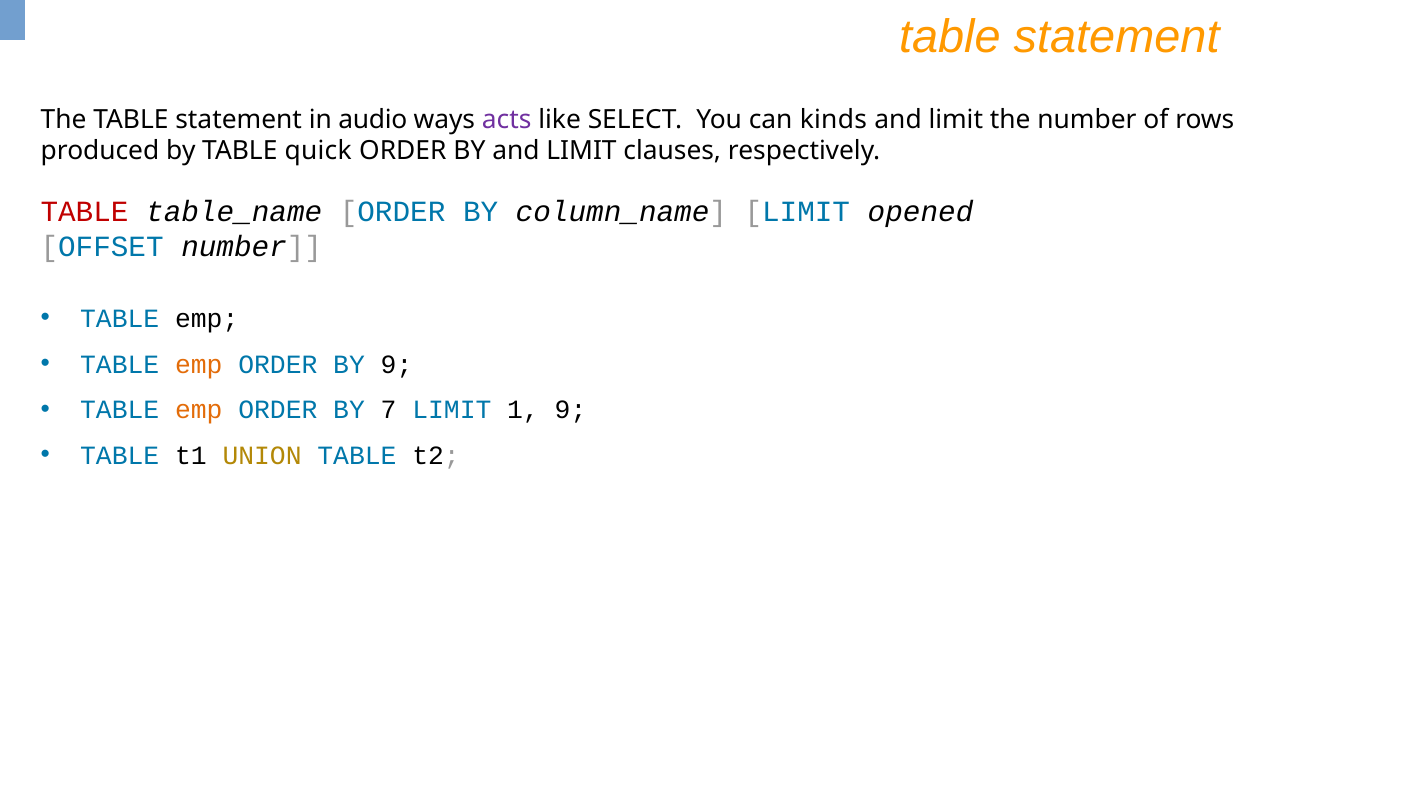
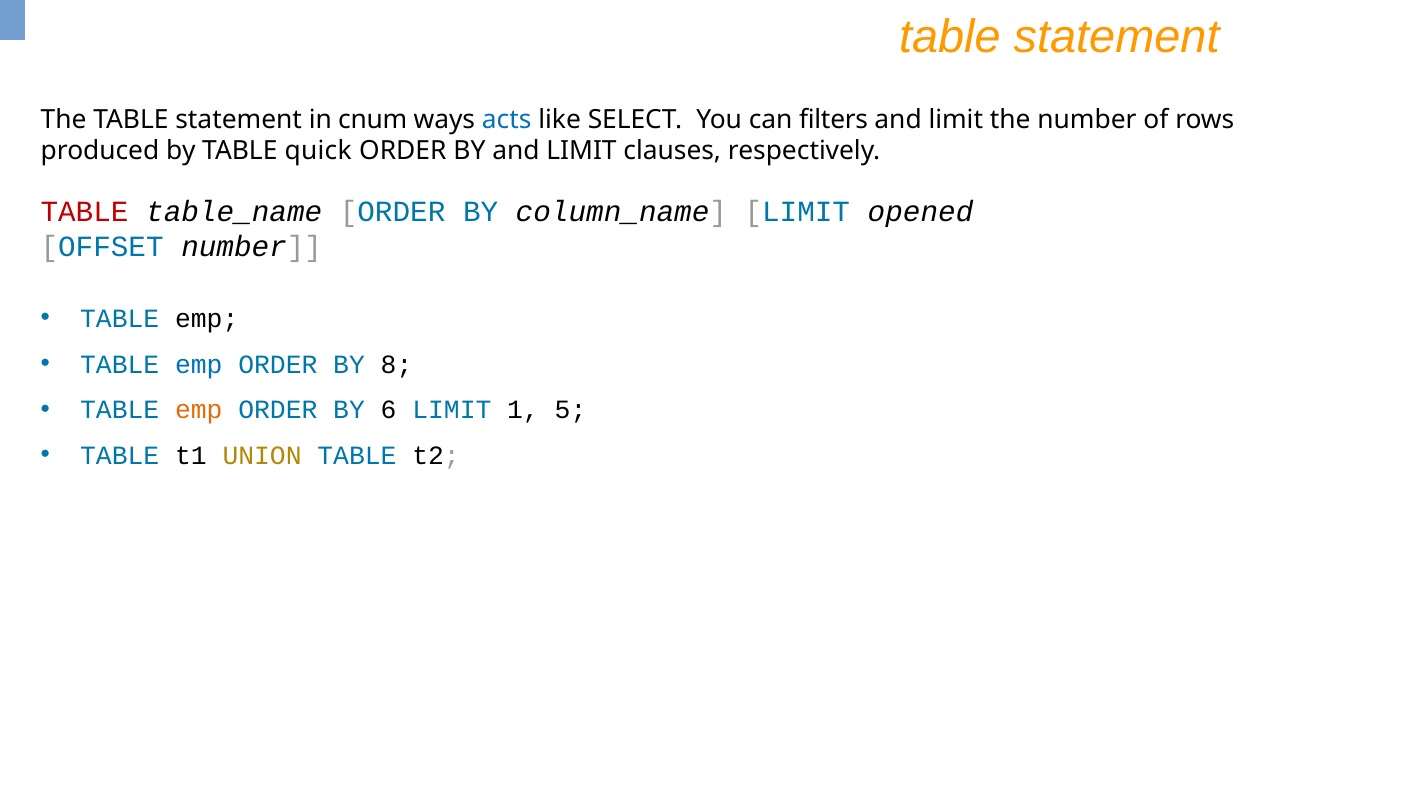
audio: audio -> cnum (373, 119)
acts colour: purple -> blue (507, 119)
kinds: kinds -> filters (834, 119)
emp colour: orange -> blue (199, 364)
BY 9: 9 -> 8 (397, 364)
7: 7 -> 6 (389, 410)
1 9: 9 -> 5 (571, 410)
